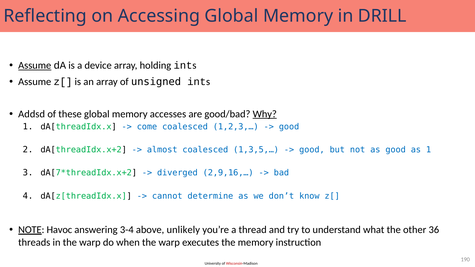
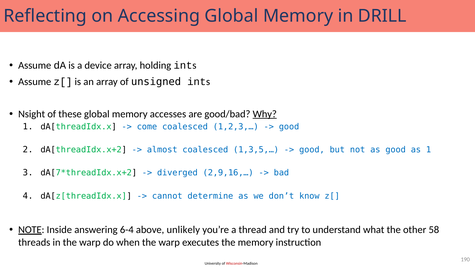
Assume underline: present -> none (35, 66)
Addsd: Addsd -> Nsight (32, 114)
Havoc: Havoc -> Inside (59, 230)
3-4: 3-4 -> 6-4 (127, 230)
36: 36 -> 58 (434, 230)
